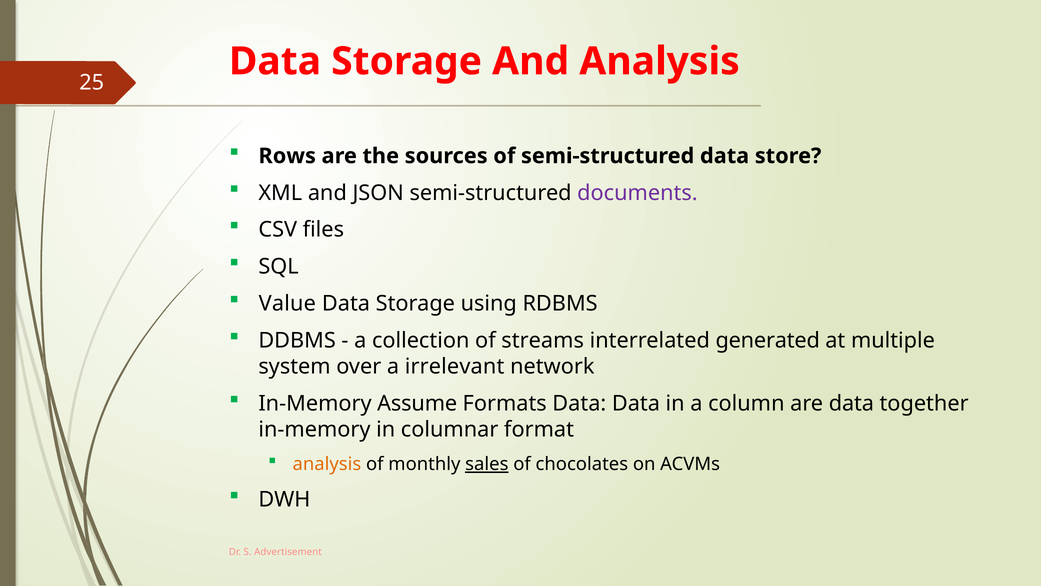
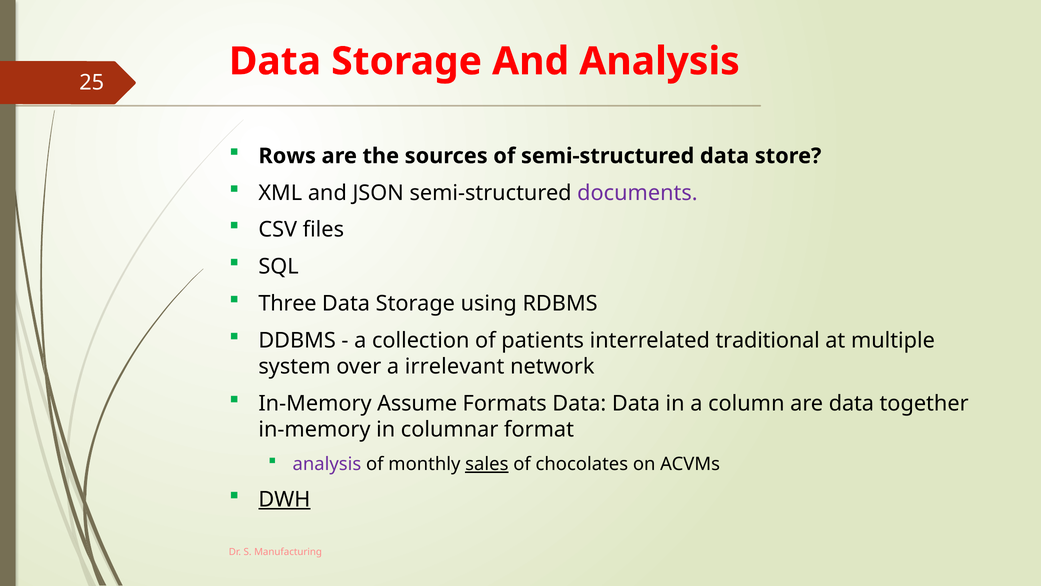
Value: Value -> Three (288, 303)
streams: streams -> patients (543, 340)
generated: generated -> traditional (768, 340)
analysis colour: orange -> purple (327, 464)
DWH underline: none -> present (284, 499)
Advertisement: Advertisement -> Manufacturing (288, 552)
